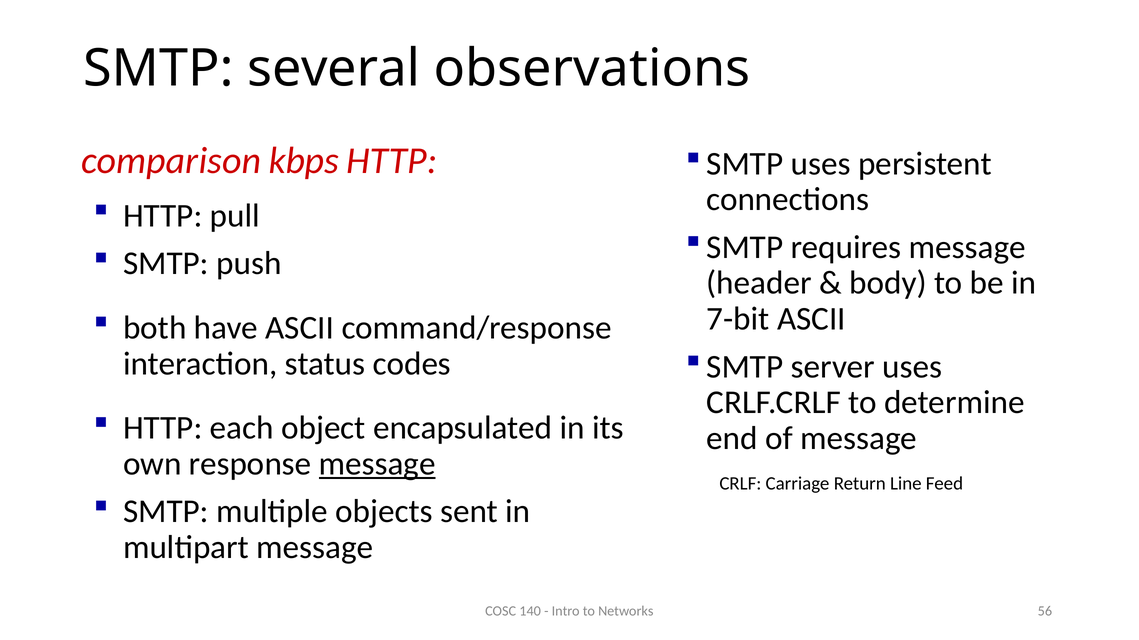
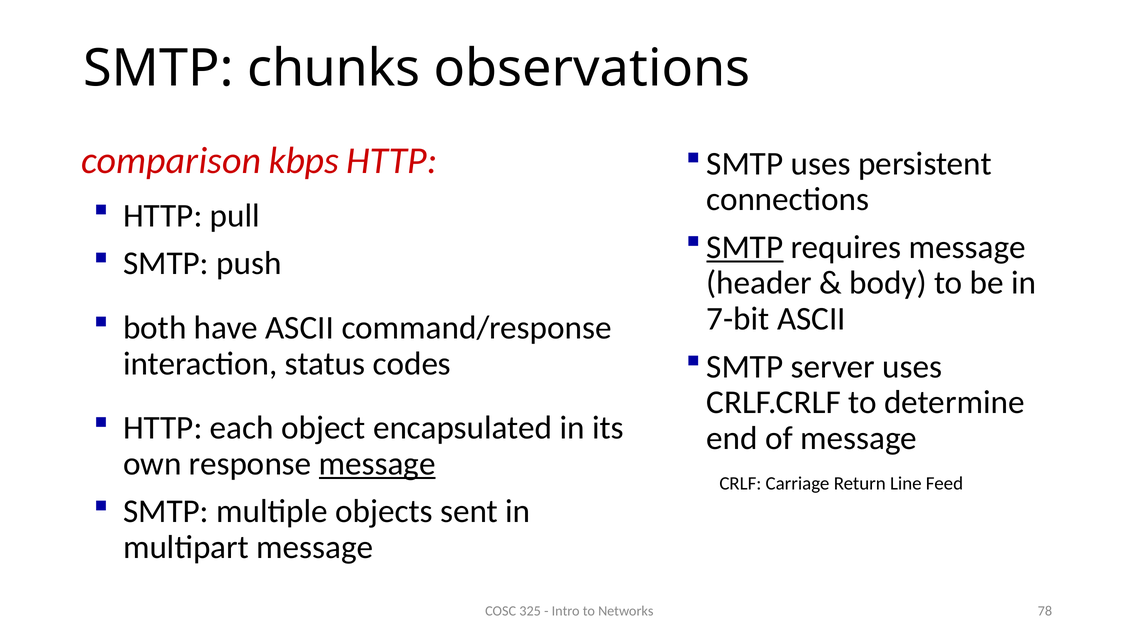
several: several -> chunks (334, 69)
SMTP underline: none -> present (745, 247)
140: 140 -> 325 (530, 612)
56: 56 -> 78 (1045, 612)
